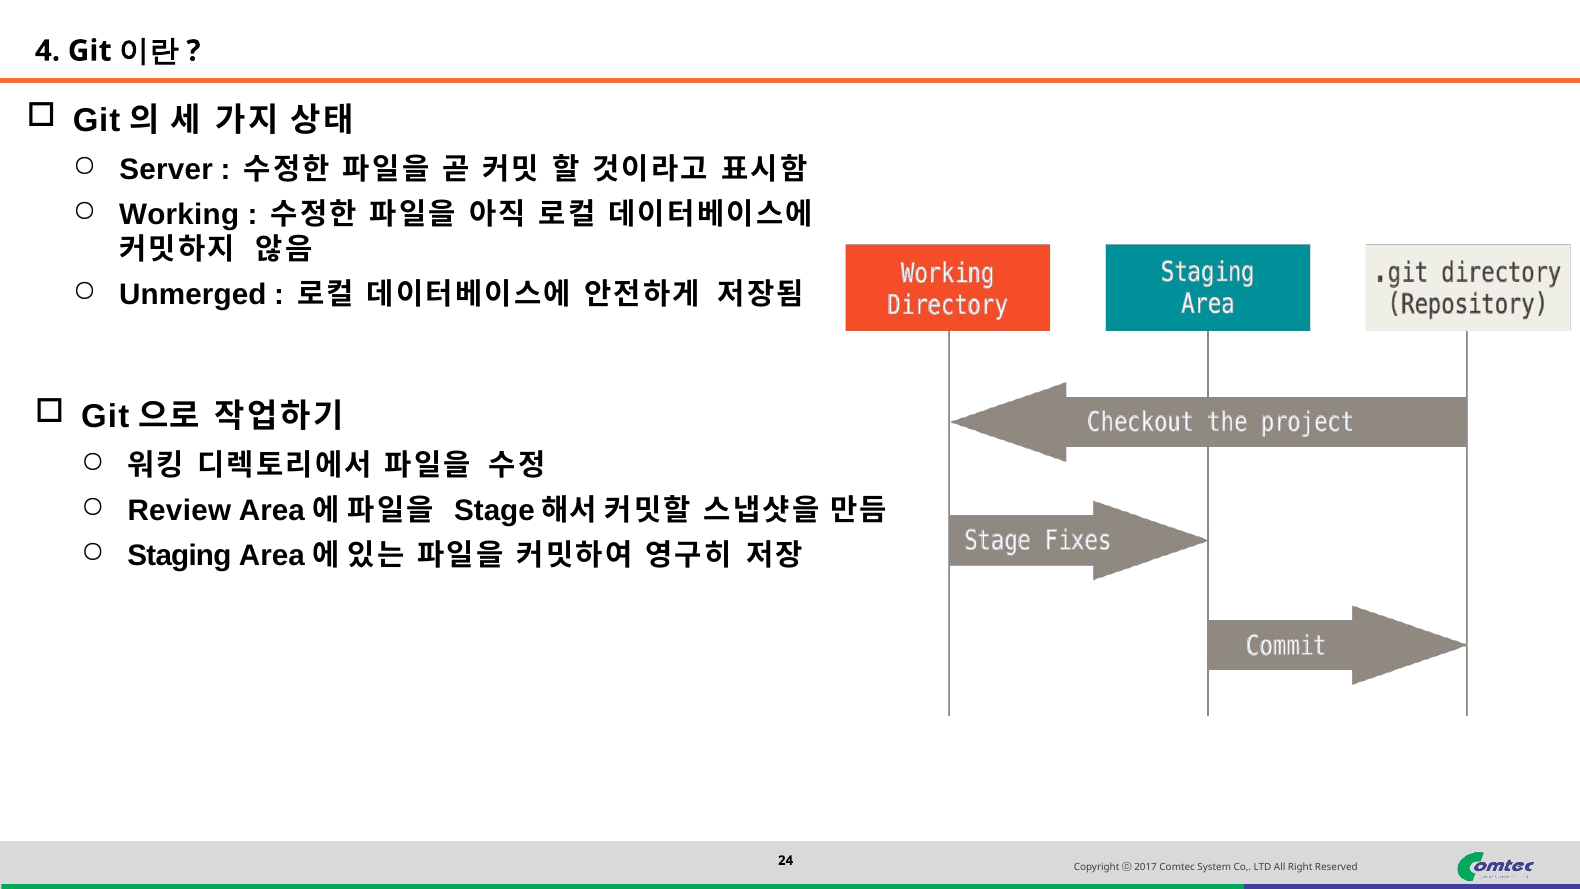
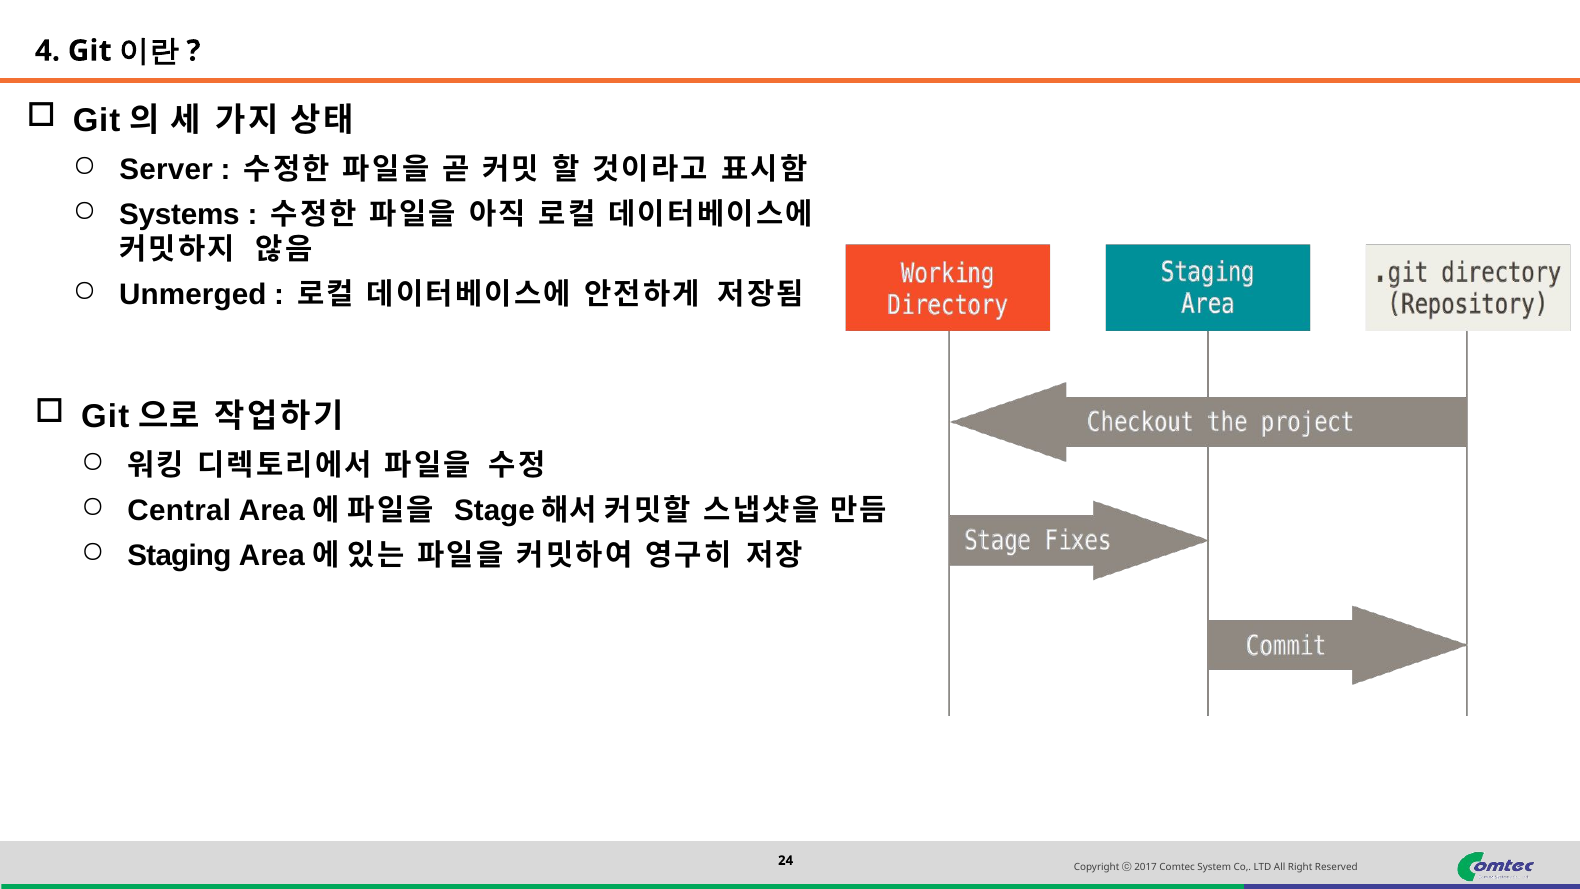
Working: Working -> Systems (179, 214)
Review: Review -> Central (179, 510)
